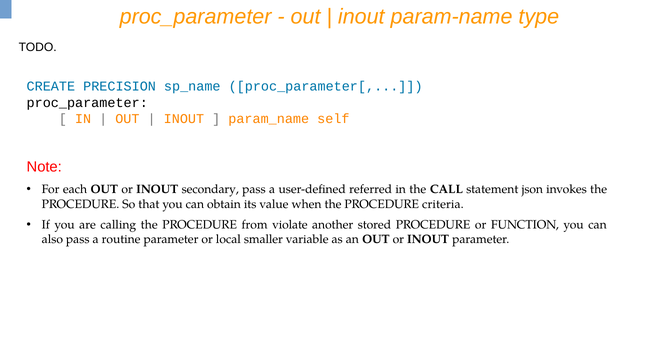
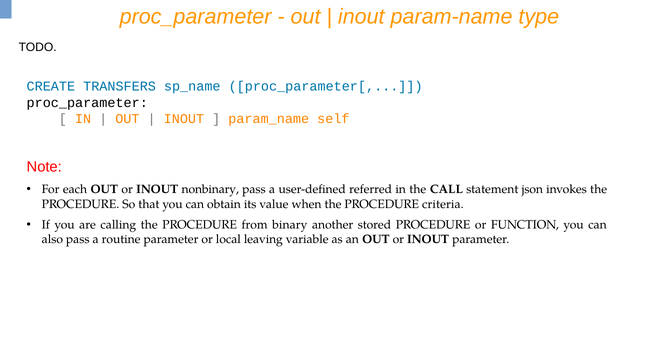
PRECISION: PRECISION -> TRANSFERS (120, 86)
secondary: secondary -> nonbinary (210, 189)
violate: violate -> binary (290, 225)
smaller: smaller -> leaving (263, 239)
